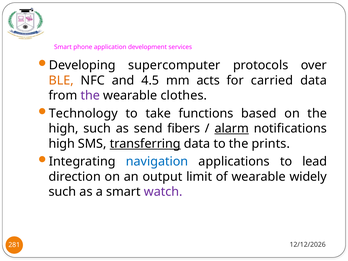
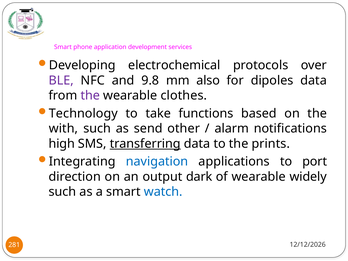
supercomputer: supercomputer -> electrochemical (174, 65)
BLE colour: orange -> purple (61, 80)
4.5: 4.5 -> 9.8 (150, 80)
acts: acts -> also (208, 80)
carried: carried -> dipoles (272, 80)
high: high -> with (63, 129)
fibers: fibers -> other (184, 129)
alarm underline: present -> none (232, 129)
lead: lead -> port (315, 162)
limit: limit -> dark (199, 177)
watch colour: purple -> blue (163, 192)
